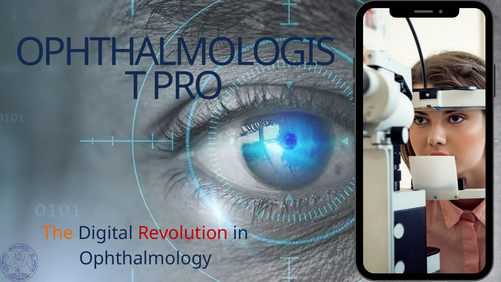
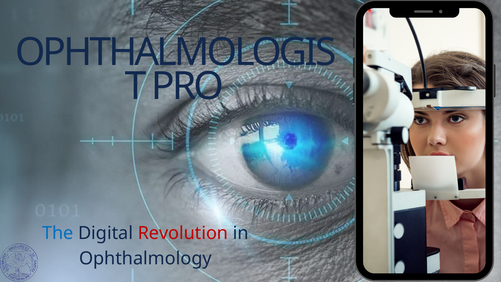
The colour: orange -> blue (58, 233)
